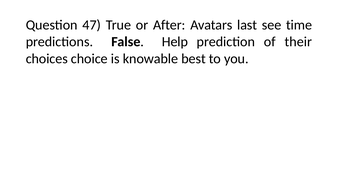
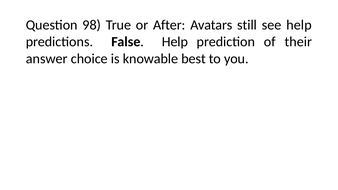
47: 47 -> 98 (92, 25)
last: last -> still (247, 25)
see time: time -> help (299, 25)
choices: choices -> answer (47, 59)
